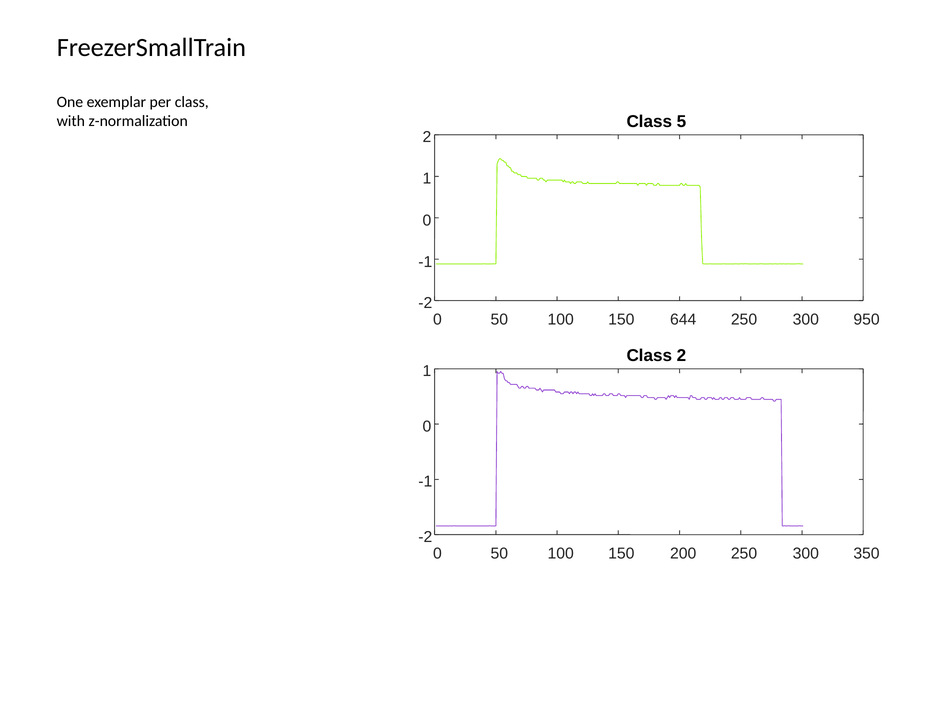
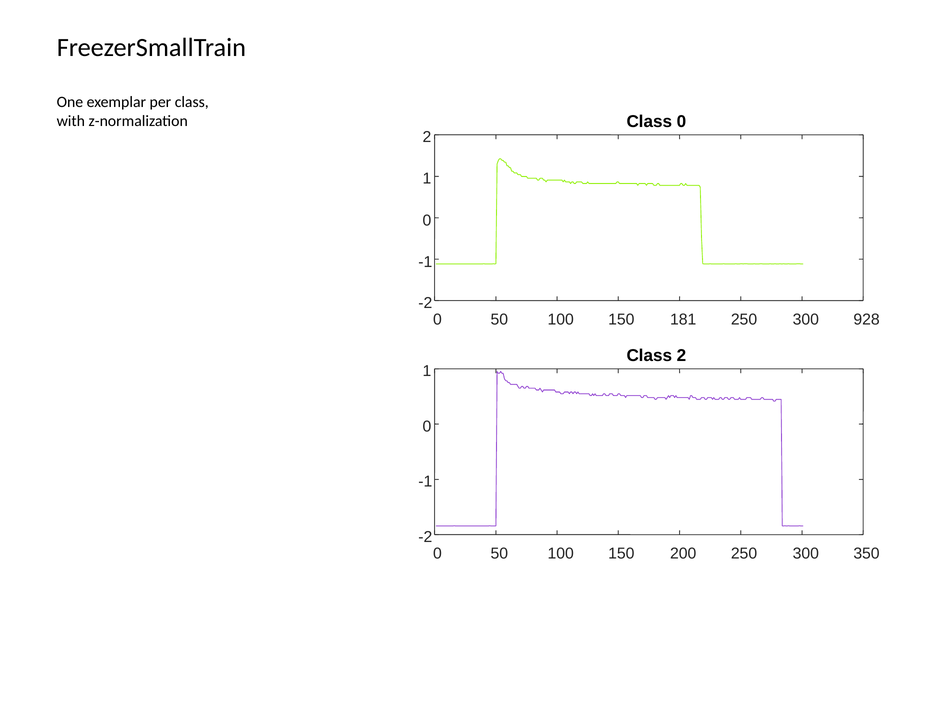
Class 5: 5 -> 0 (681, 122)
644: 644 -> 181 (683, 319)
950: 950 -> 928 (867, 319)
